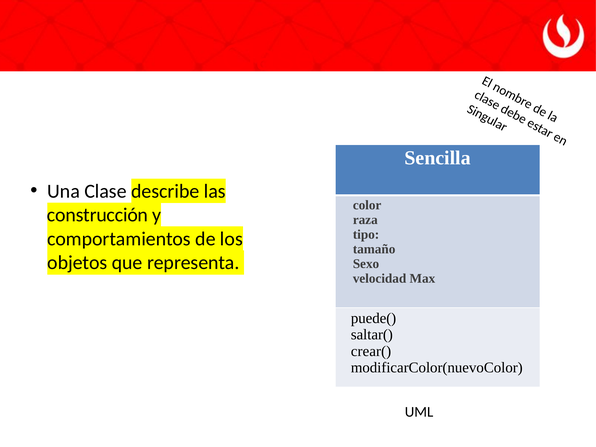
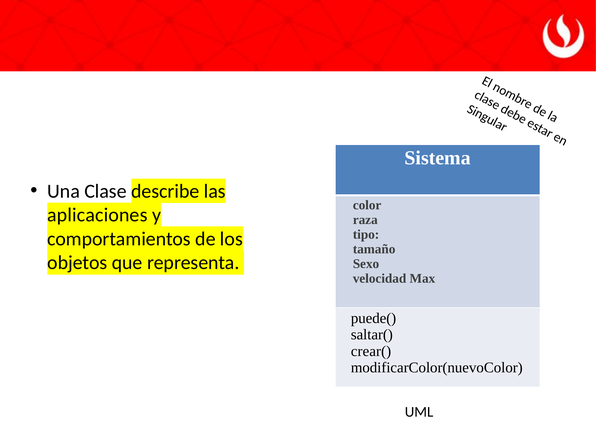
Sencilla: Sencilla -> Sistema (438, 158)
construcción: construcción -> aplicaciones (97, 215)
